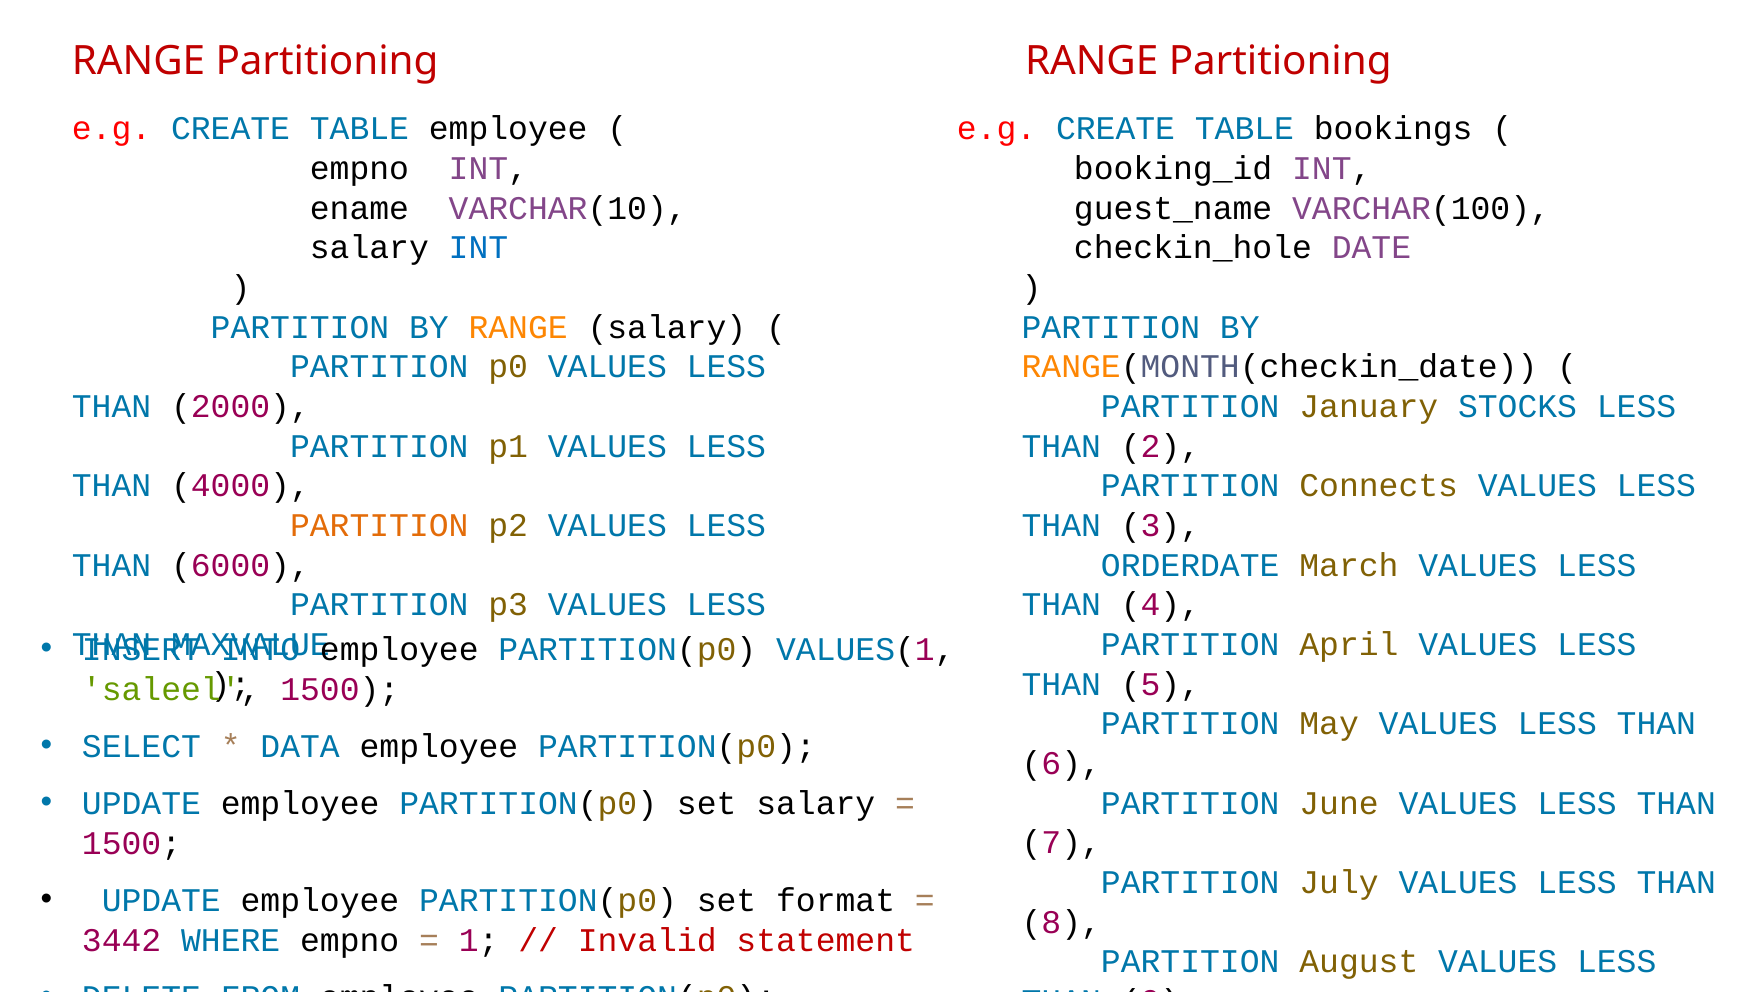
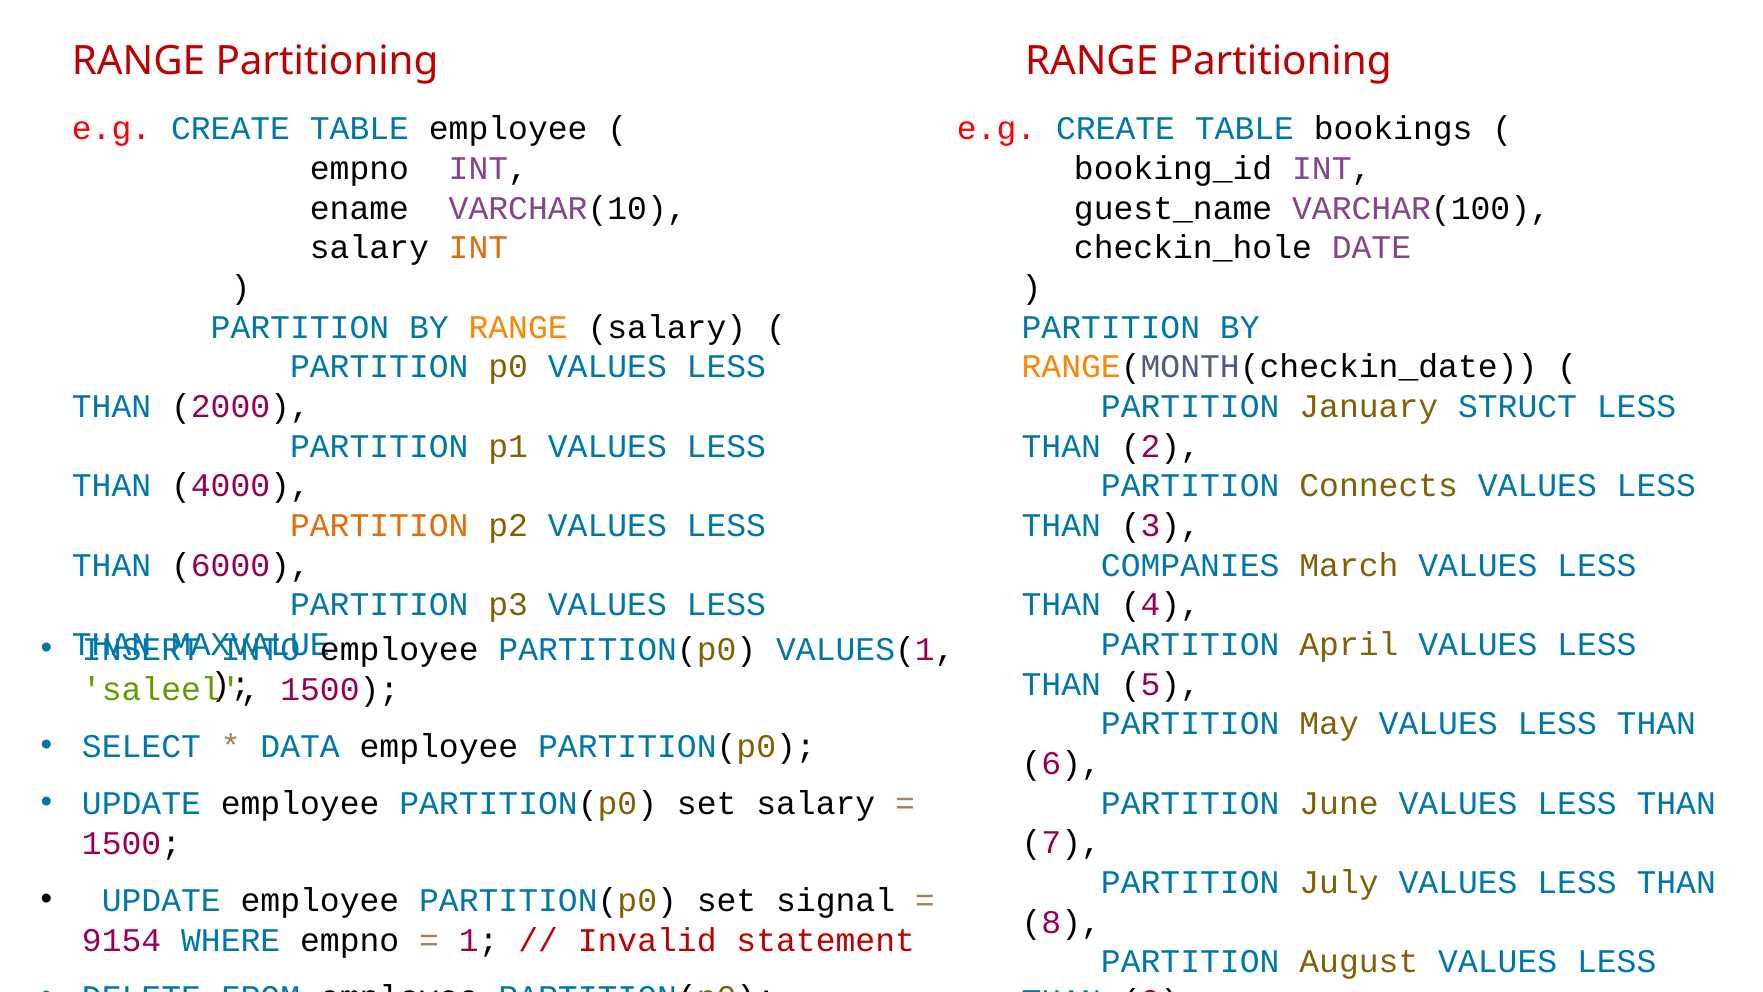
INT colour: blue -> orange (478, 248)
STOCKS: STOCKS -> STRUCT (1518, 406)
ORDERDATE: ORDERDATE -> COMPANIES (1190, 565)
format: format -> signal (836, 900)
3442: 3442 -> 9154 (122, 940)
